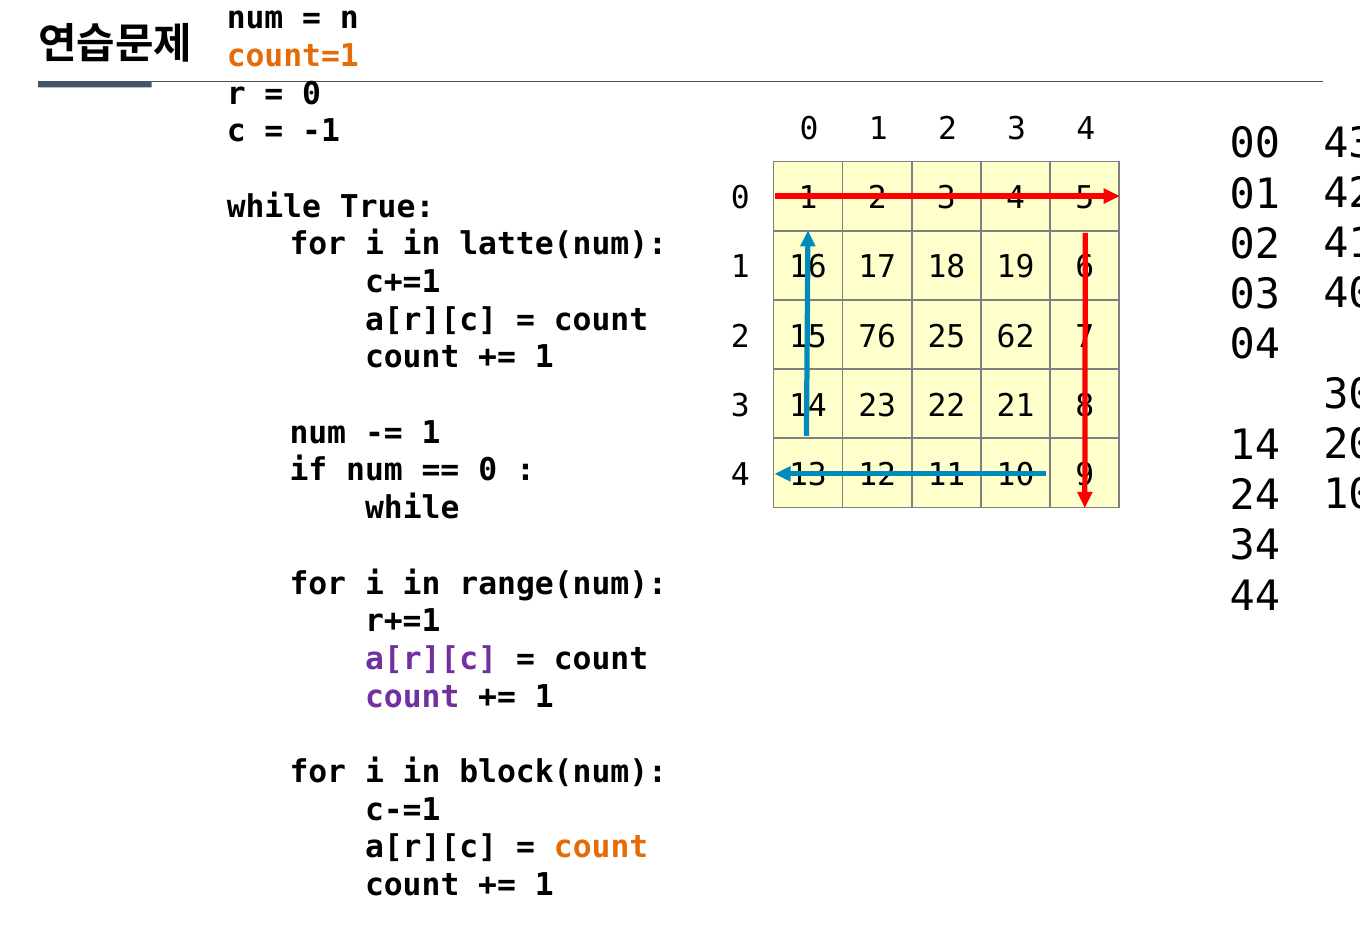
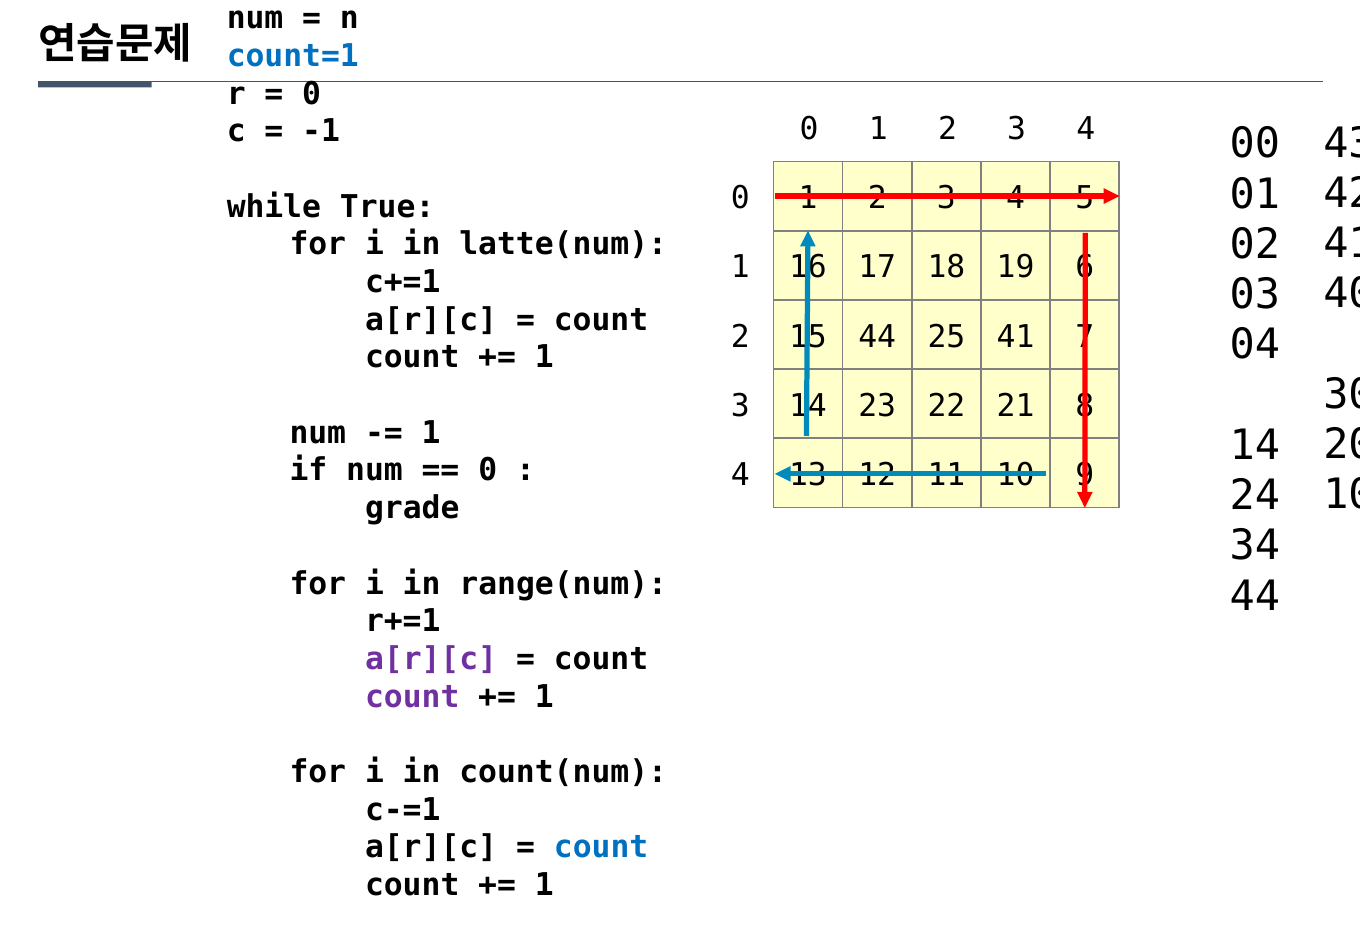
count=1 colour: orange -> blue (293, 56)
76: 76 -> 44 (877, 337)
25 62: 62 -> 41 (1016, 337)
while: while -> grade (412, 508)
block(num: block(num -> count(num (563, 772)
count colour: orange -> blue (601, 847)
